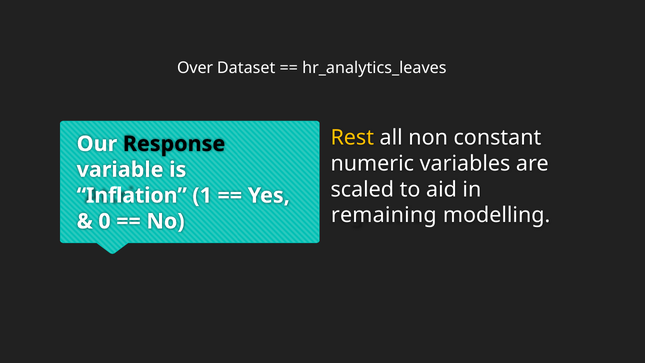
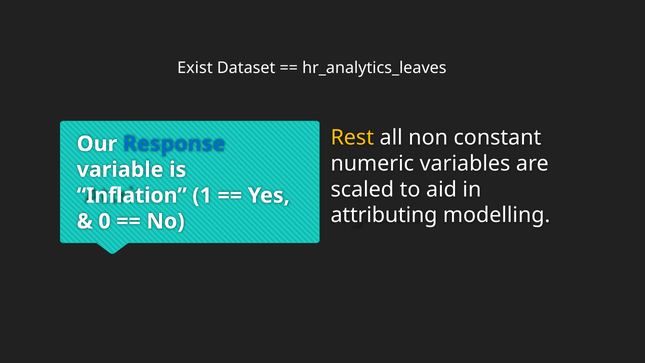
Over: Over -> Exist (195, 68)
Response colour: black -> blue (174, 144)
remaining: remaining -> attributing (384, 215)
